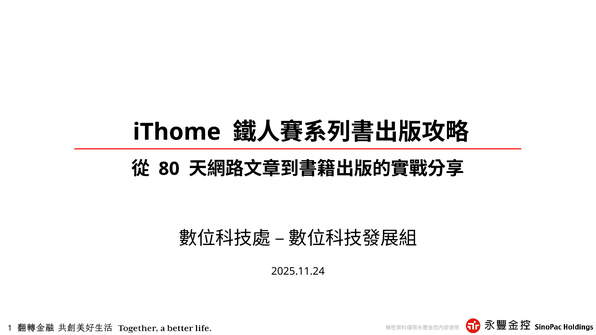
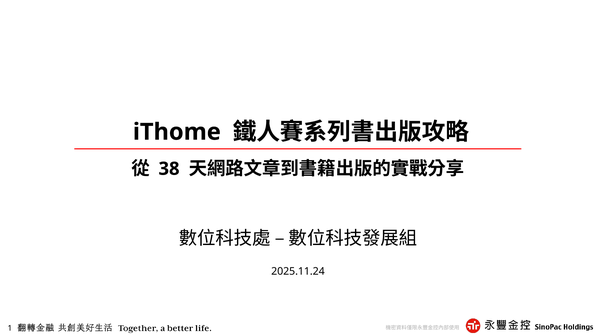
80: 80 -> 38 (169, 169)
